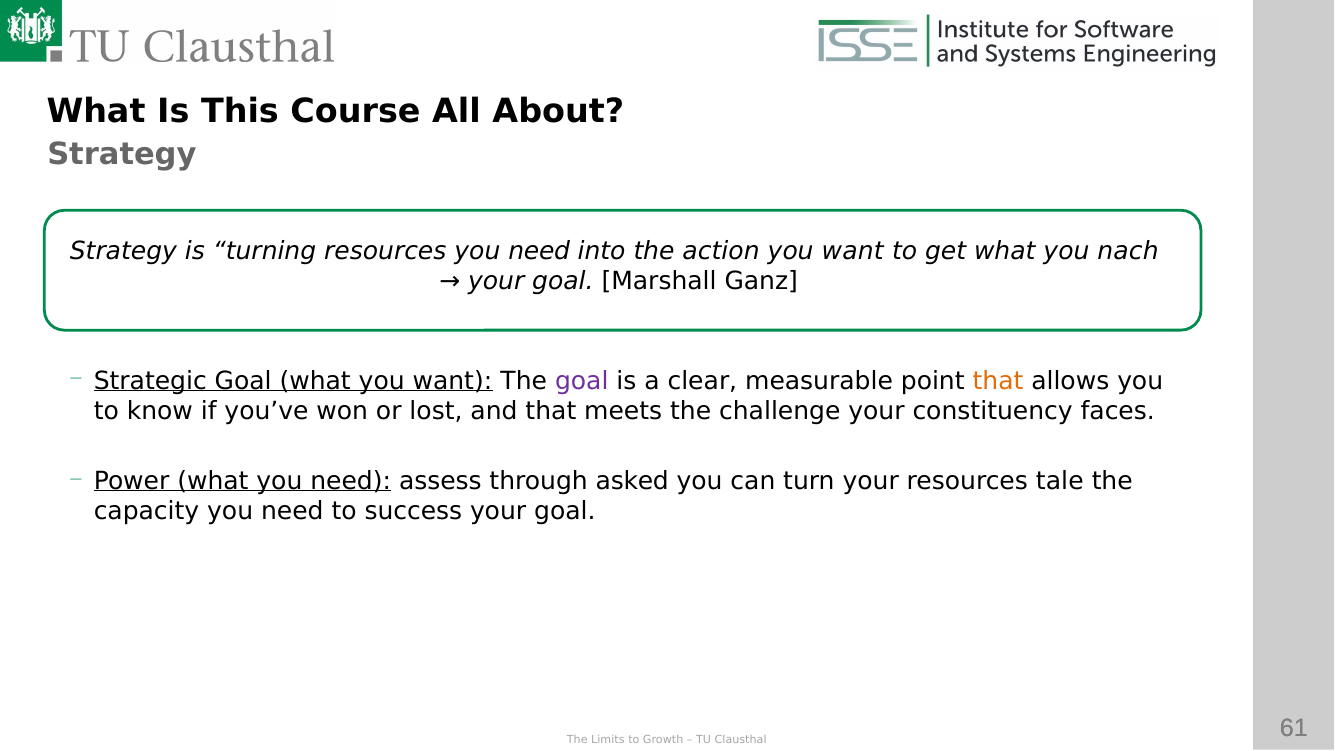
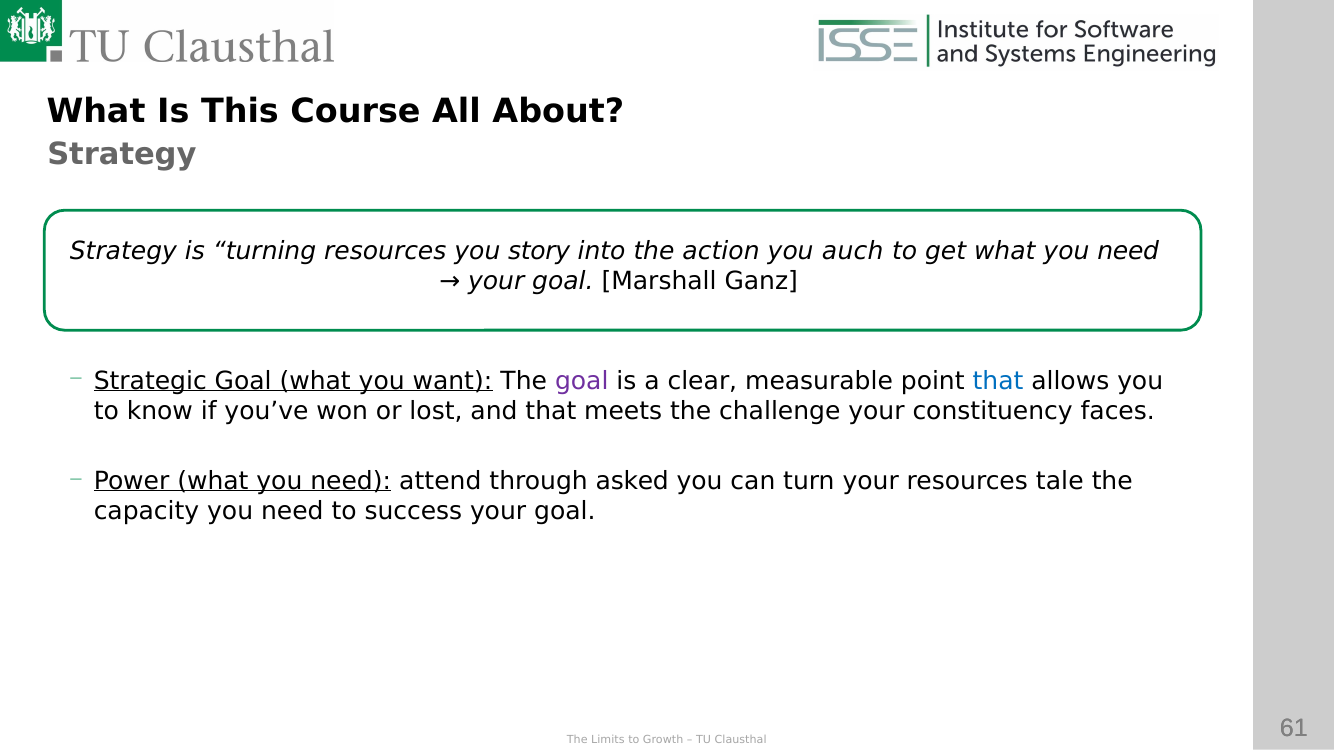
resources you need: need -> story (539, 251)
want: want -> auch (853, 251)
get what you nach: nach -> need (1128, 251)
that colour: orange -> blue (998, 381)
assess: assess -> attend (440, 481)
